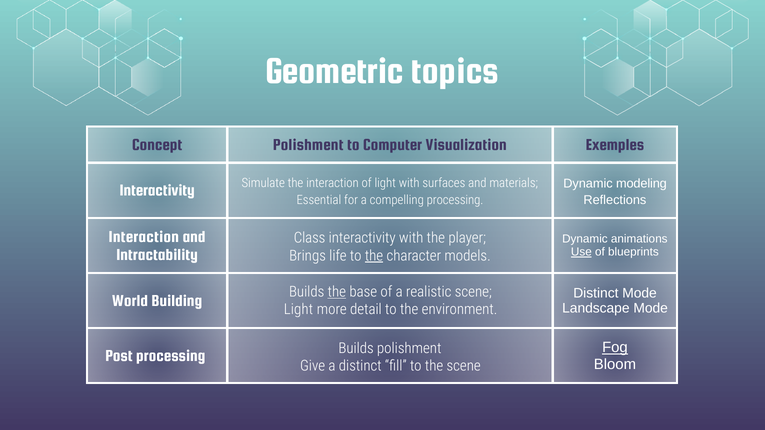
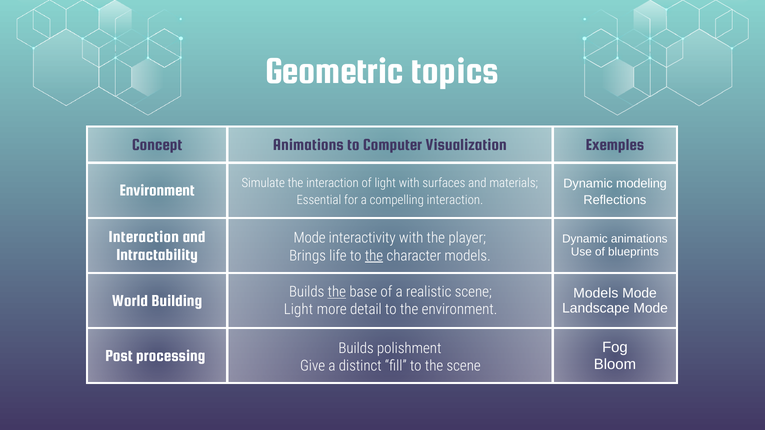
Concept Polishment: Polishment -> Animations (308, 145)
Interactivity: Interactivity -> Environment (157, 190)
compelling processing: processing -> interaction (455, 200)
Class: Class -> Mode (310, 238)
Use underline: present -> none (581, 252)
Distinct: Distinct -> Models (596, 293)
Fog underline: present -> none (615, 348)
